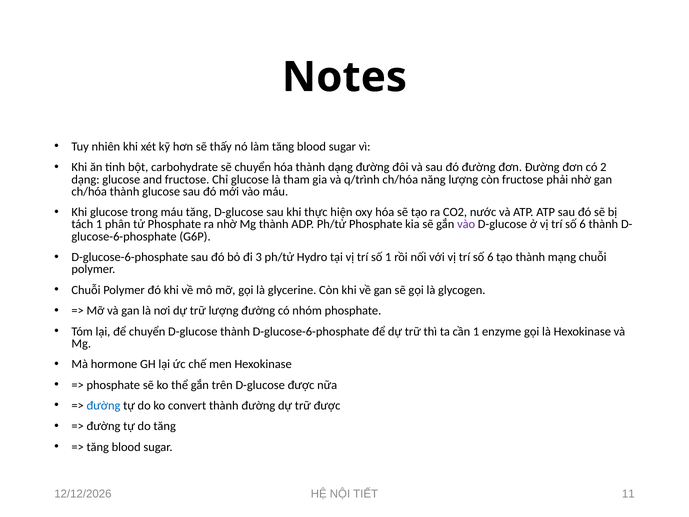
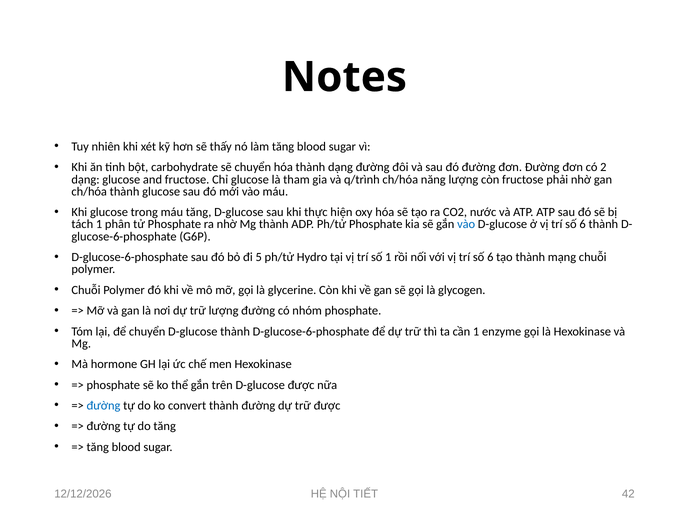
vào colour: purple -> blue (466, 224)
3: 3 -> 5 (259, 257)
11: 11 -> 42 (628, 493)
